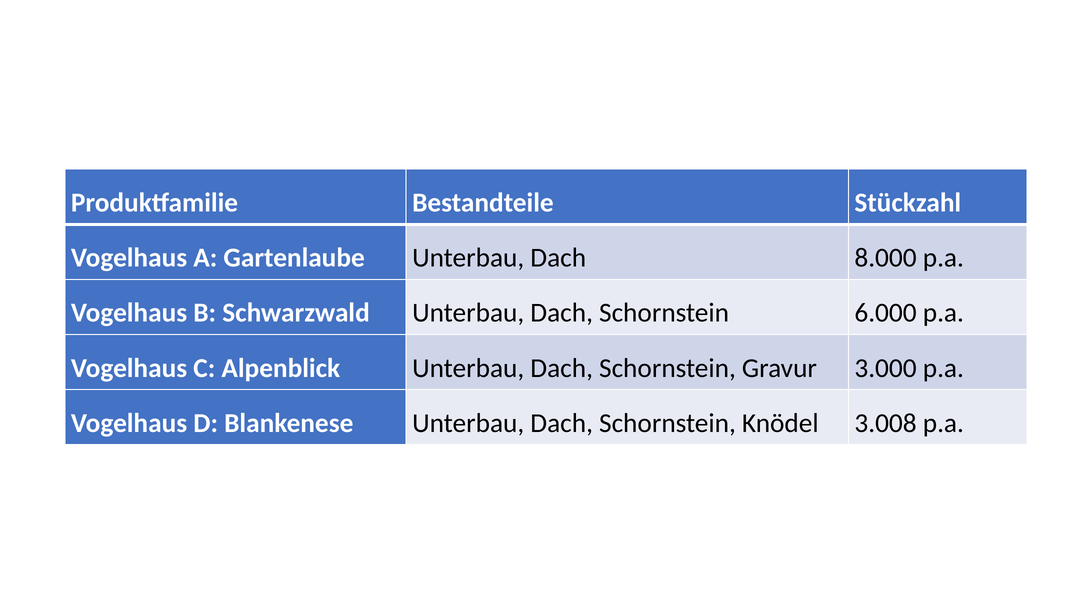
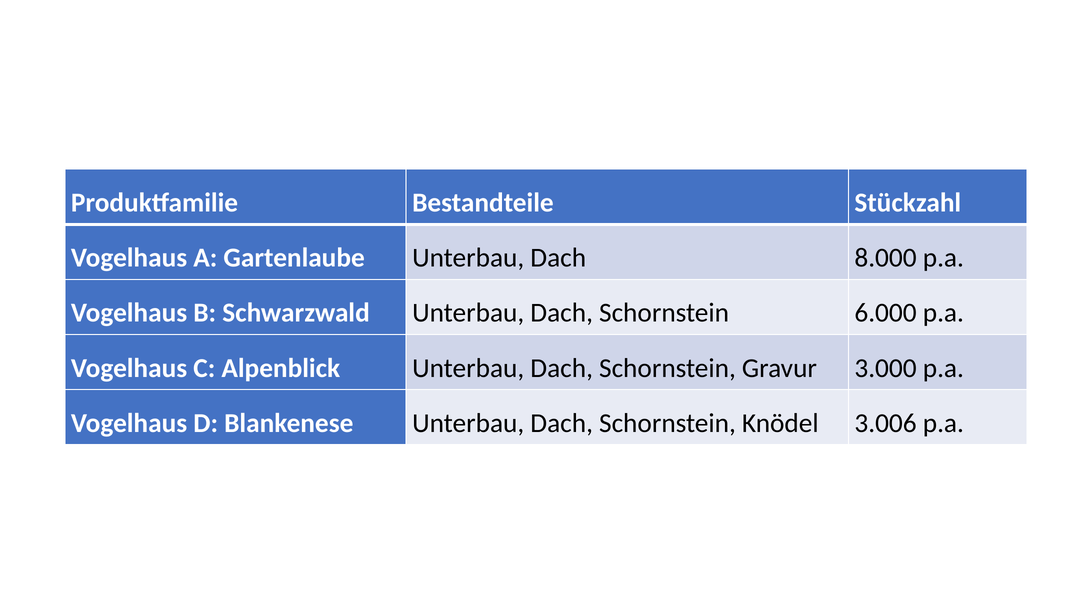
3.008: 3.008 -> 3.006 (886, 423)
